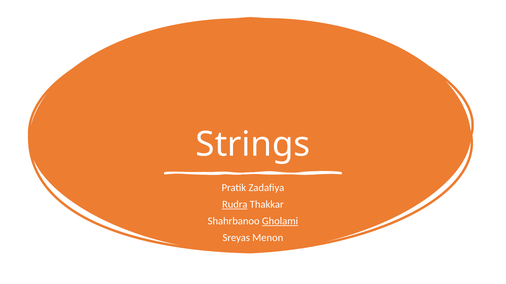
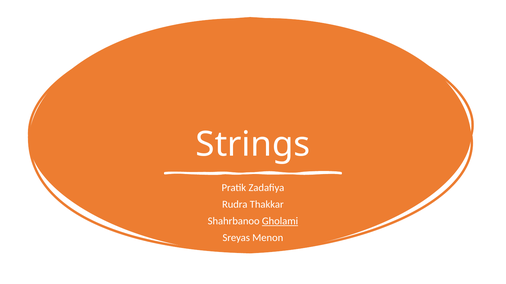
Rudra underline: present -> none (235, 205)
